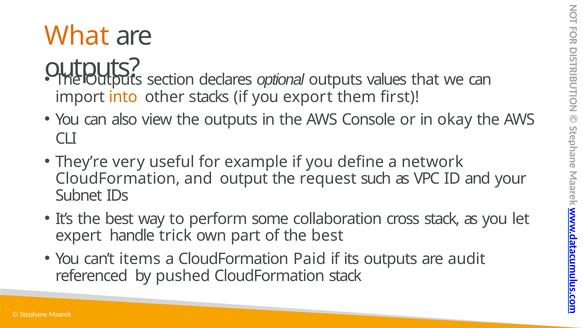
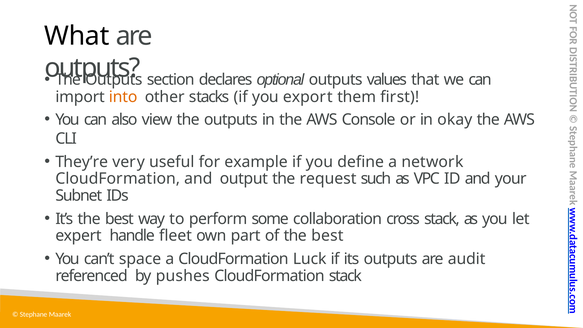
What colour: orange -> black (77, 36)
trick: trick -> fleet (175, 236)
items: items -> space (140, 259)
Paid: Paid -> Luck (310, 259)
pushed: pushed -> pushes (183, 276)
